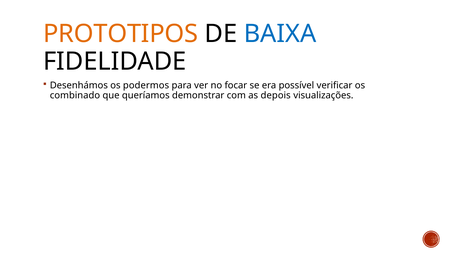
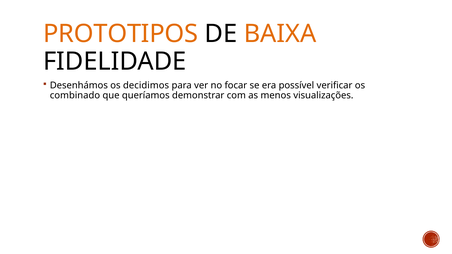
BAIXA colour: blue -> orange (280, 34)
podermos: podermos -> decidimos (146, 85)
depois: depois -> menos (276, 96)
